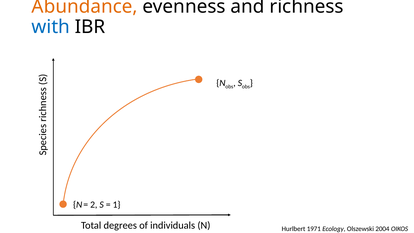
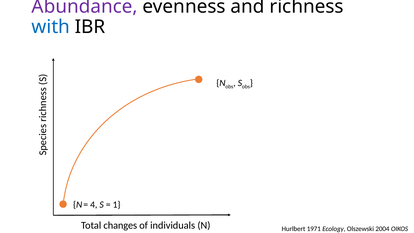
Abundance colour: orange -> purple (85, 7)
2: 2 -> 4 (94, 204)
degrees: degrees -> changes (120, 225)
